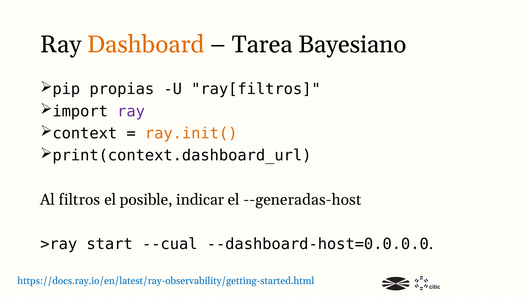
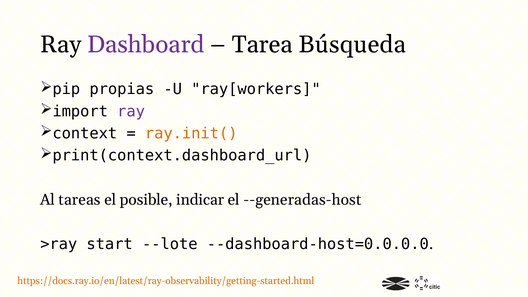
Dashboard colour: orange -> purple (146, 44)
Bayesiano: Bayesiano -> Búsqueda (352, 44)
ray[filtros: ray[filtros -> ray[workers (256, 89)
filtros: filtros -> tareas (80, 200)
--cual: --cual -> --lote (170, 244)
https://docs.ray.io/en/latest/ray-observability/getting-started.html colour: blue -> orange (166, 281)
